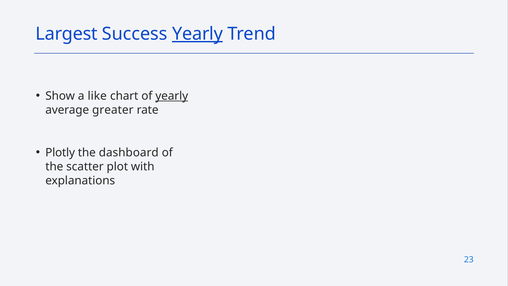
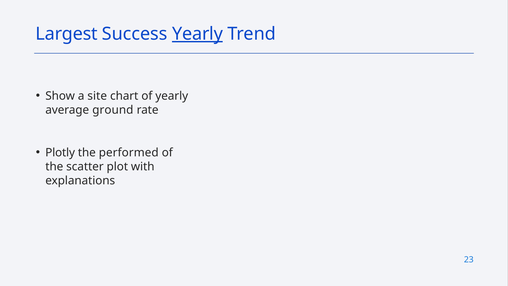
like: like -> site (97, 96)
yearly underline: present -> none (172, 96)
greater: greater -> ground (113, 110)
dashboard: dashboard -> performed (129, 153)
